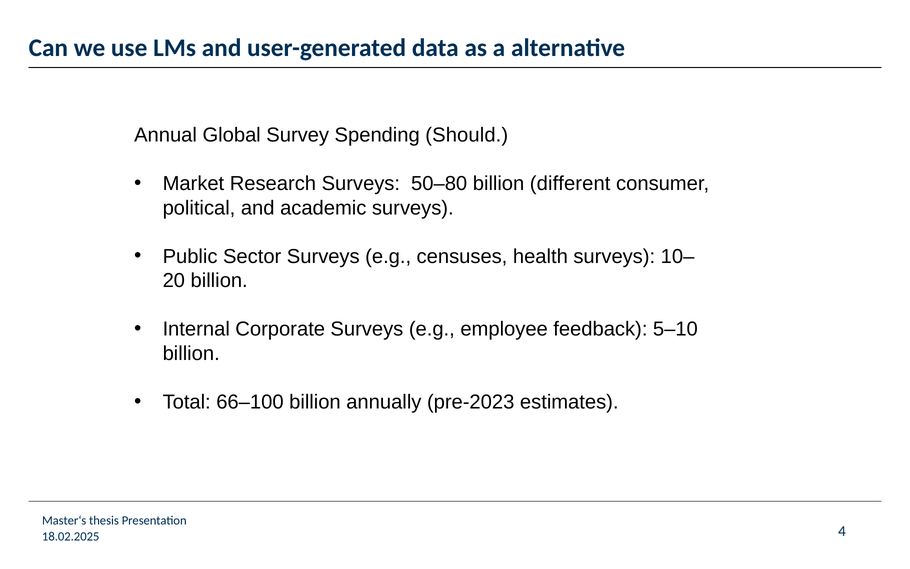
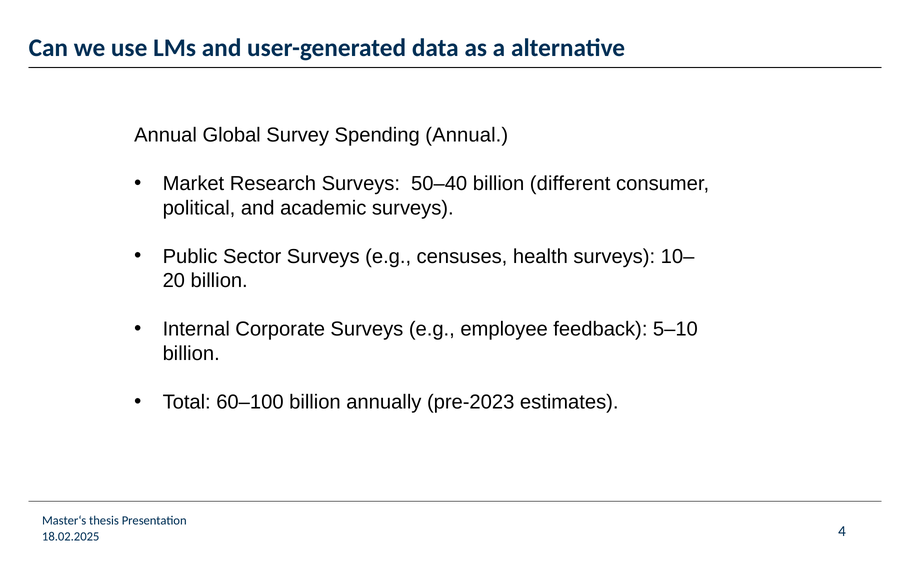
Spending Should: Should -> Annual (467, 135)
50–80: 50–80 -> 50–40 (439, 184)
66–100: 66–100 -> 60–100 (250, 402)
